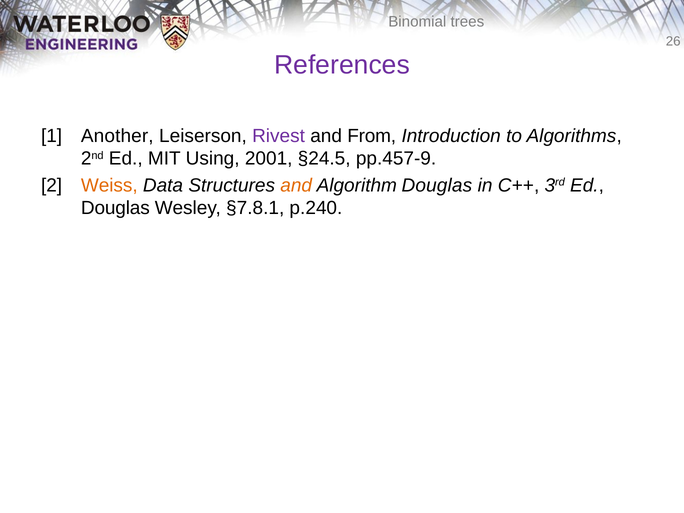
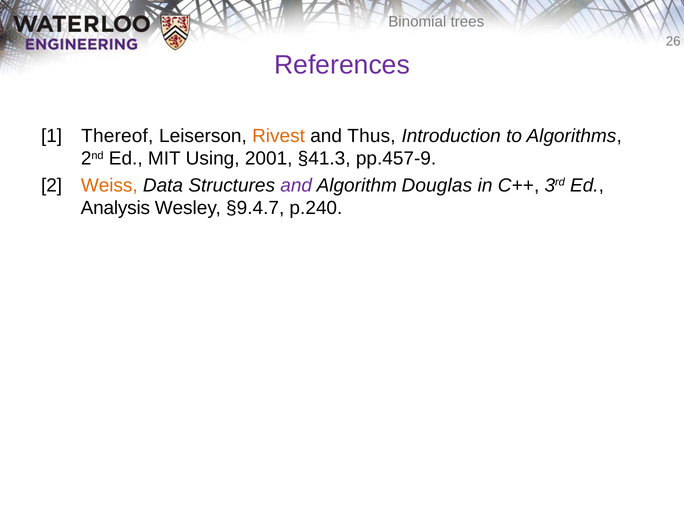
Another: Another -> Thereof (117, 136)
Rivest colour: purple -> orange (279, 136)
From: From -> Thus (371, 136)
§24.5: §24.5 -> §41.3 (324, 159)
and colour: orange -> purple (296, 185)
Douglas: Douglas -> Analysis (115, 208)
§7.8.1: §7.8.1 -> §9.4.7 (255, 208)
